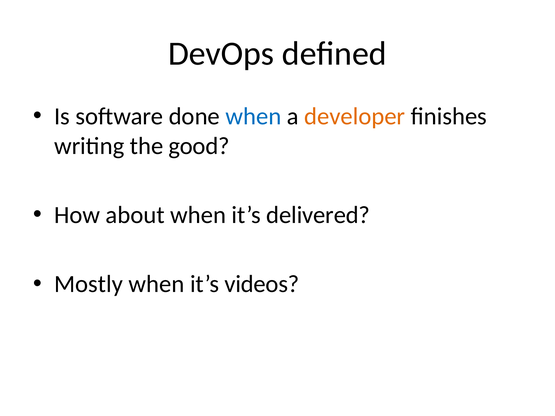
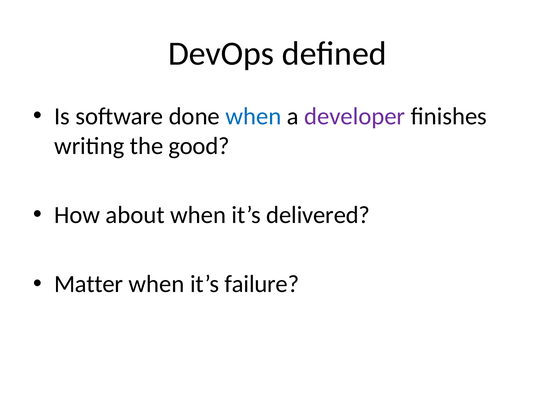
developer colour: orange -> purple (355, 116)
Mostly: Mostly -> Matter (89, 284)
videos: videos -> failure (262, 284)
